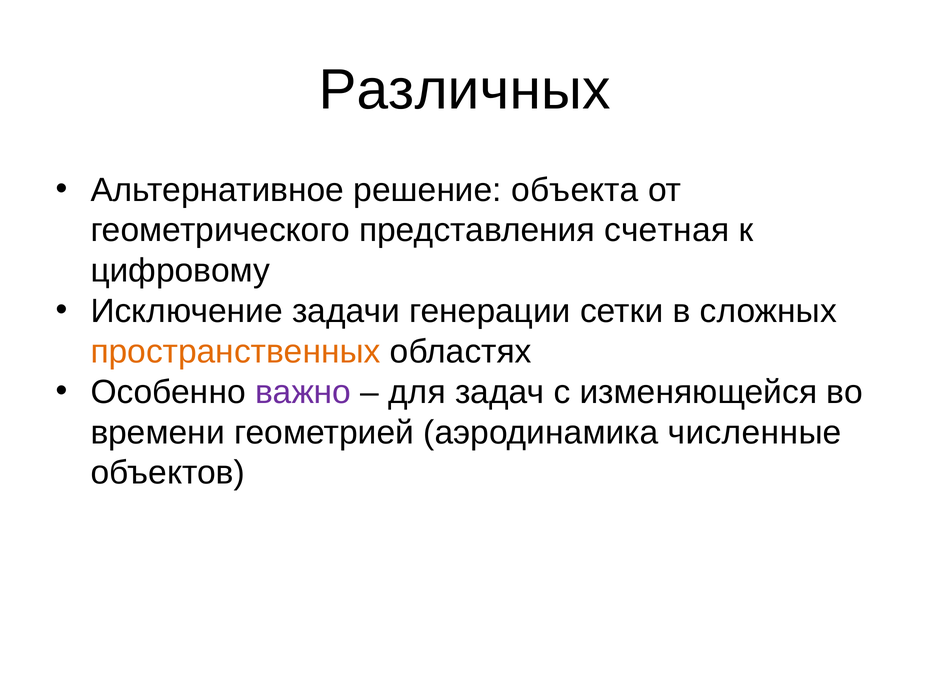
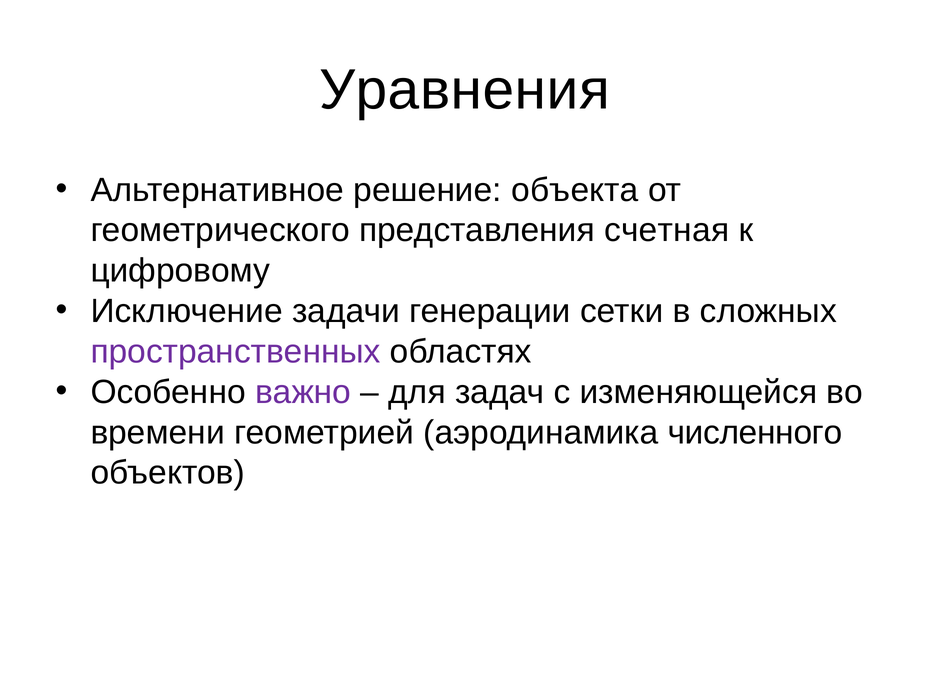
Различных: Различных -> Уравнения (464, 90)
пространственных colour: orange -> purple (236, 351)
численные: численные -> численного (755, 432)
